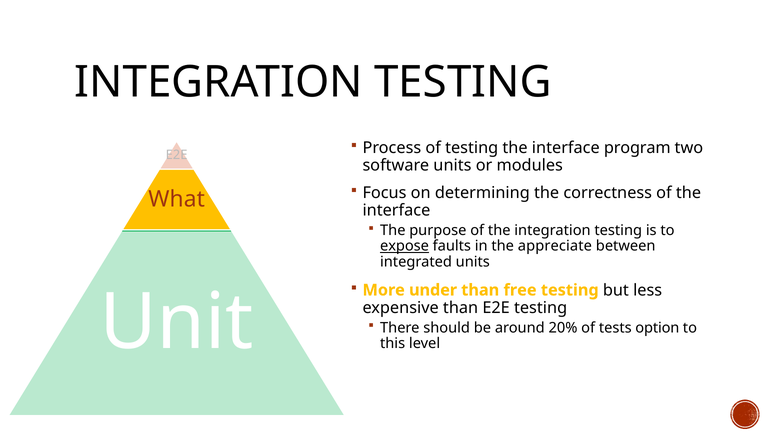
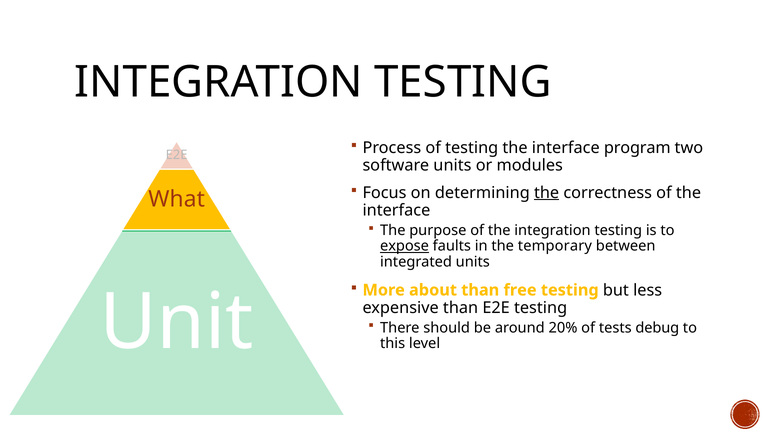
the underline: none -> present (547, 192)
appreciate: appreciate -> temporary (555, 246)
under: under -> about (433, 290)
option: option -> debug (657, 327)
